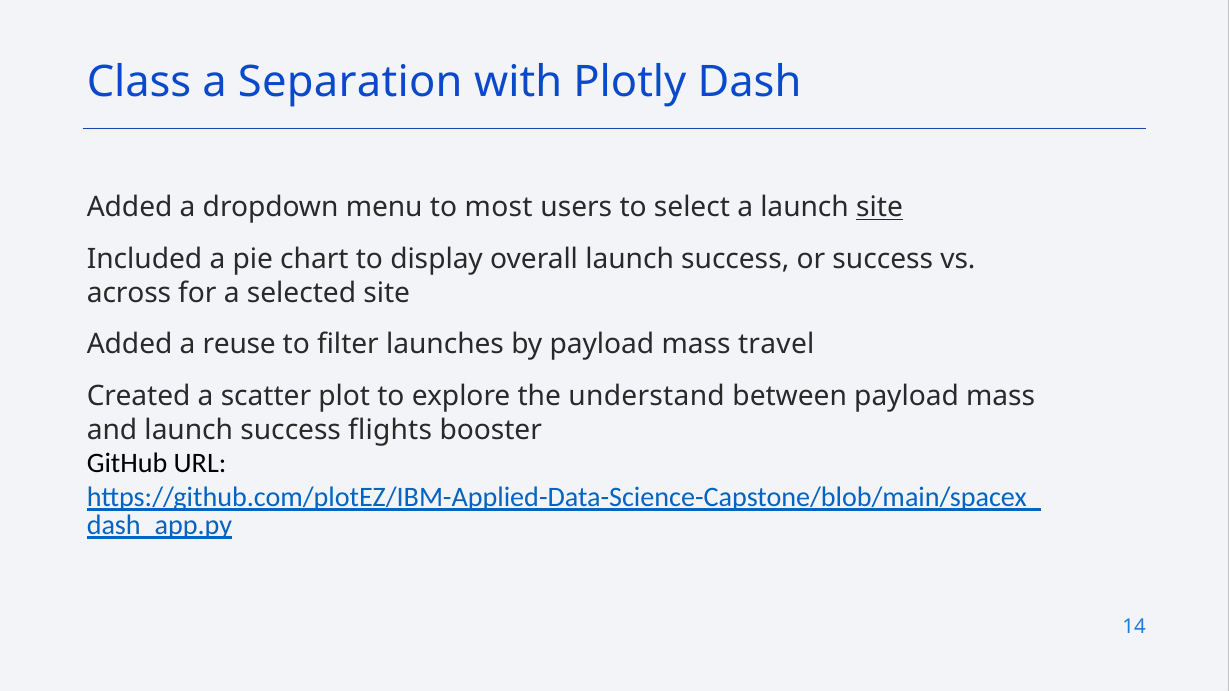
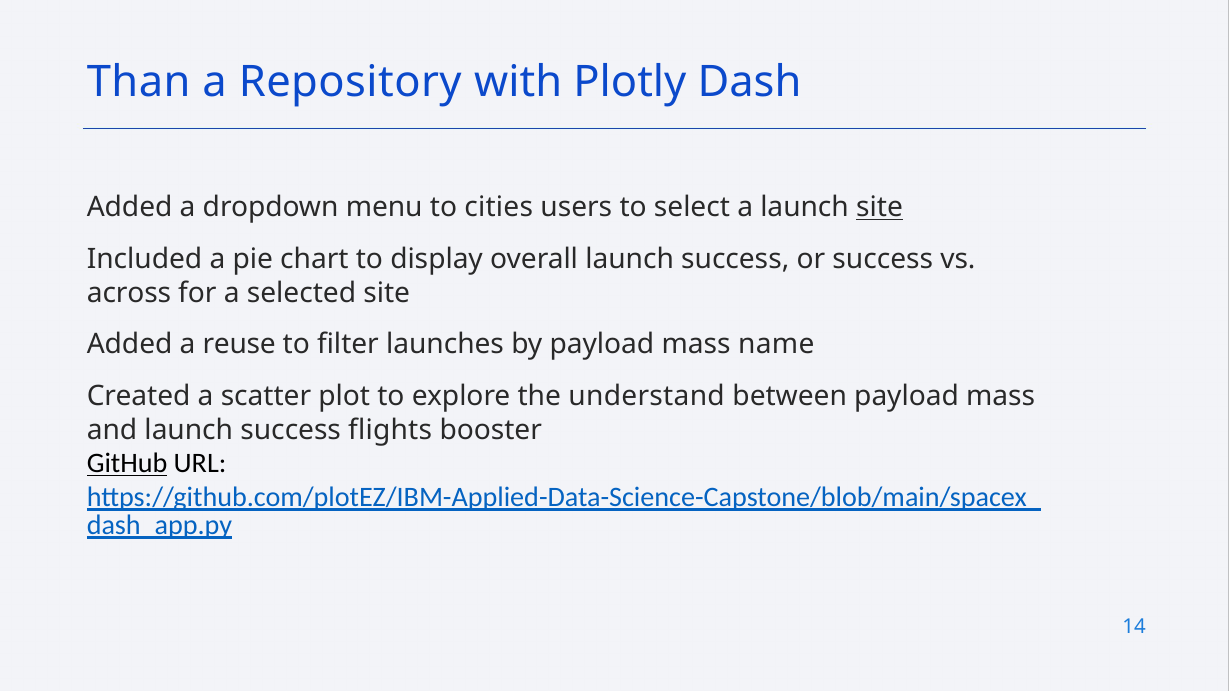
Class: Class -> Than (139, 82)
Separation: Separation -> Repository (350, 82)
most: most -> cities (499, 207)
travel: travel -> name (776, 345)
GitHub underline: none -> present (127, 464)
